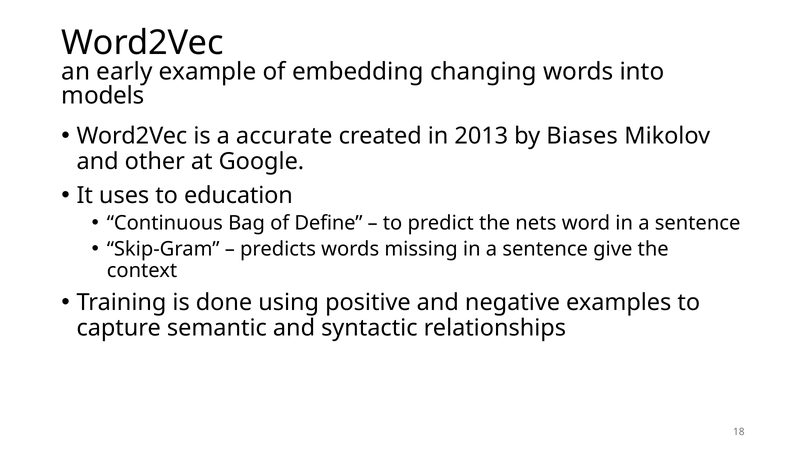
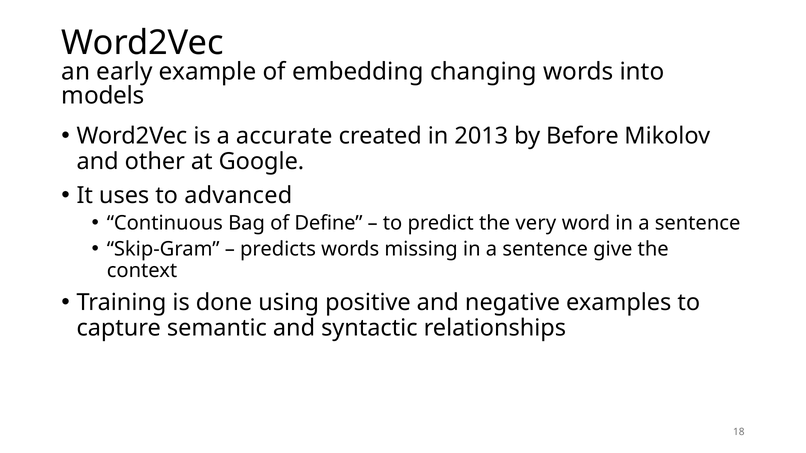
Biases: Biases -> Before (582, 136)
education: education -> advanced (238, 195)
nets: nets -> very (536, 223)
